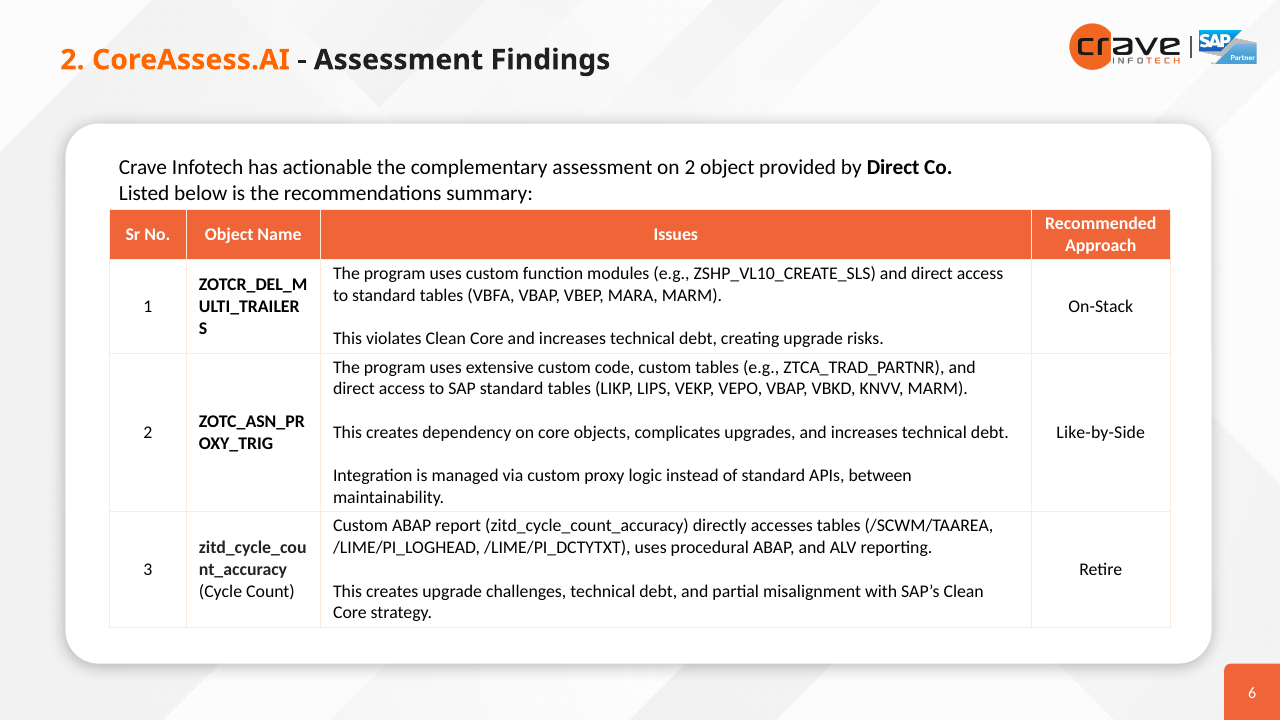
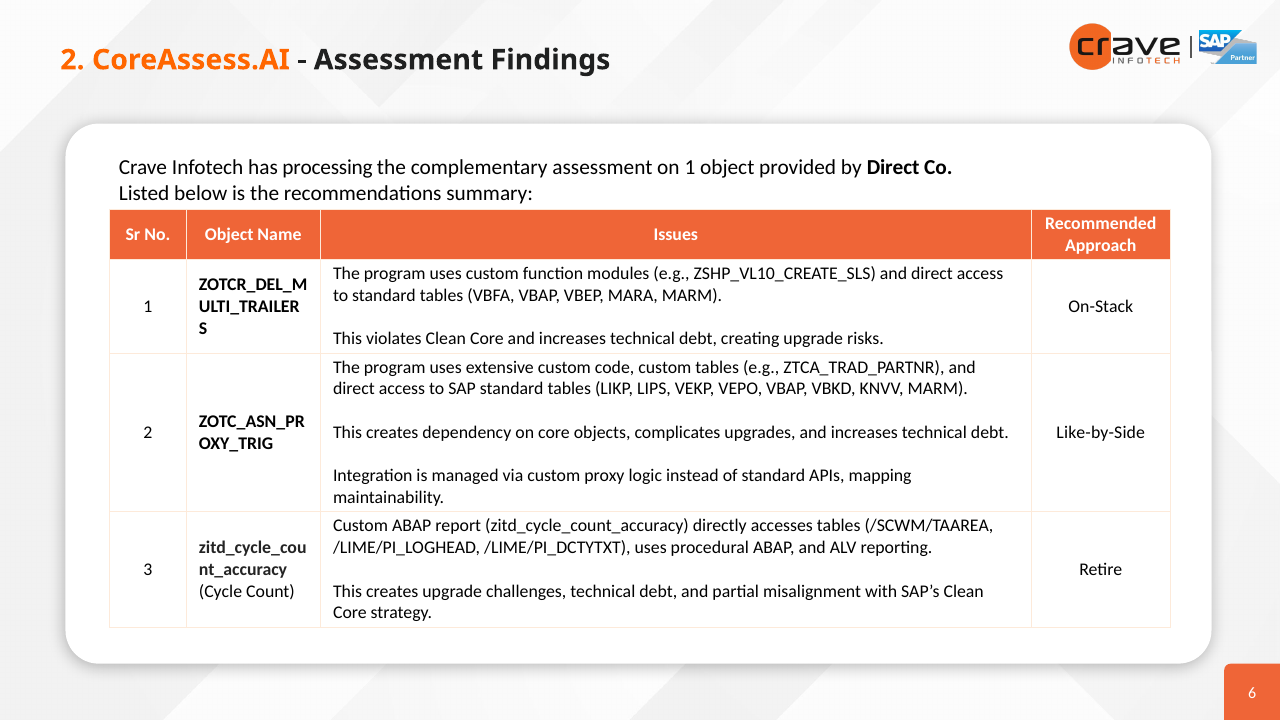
actionable: actionable -> processing (328, 168)
on 2: 2 -> 1 (690, 168)
between: between -> mapping (880, 476)
